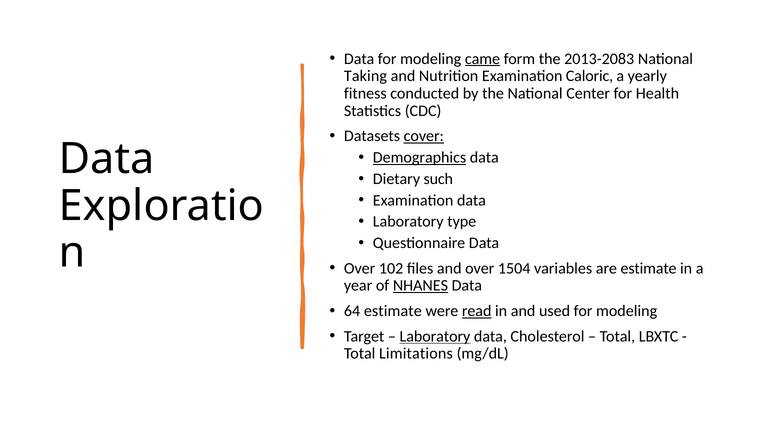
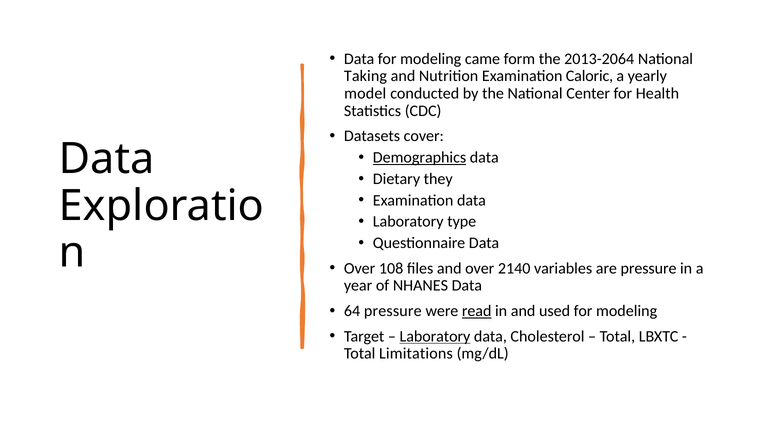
came underline: present -> none (482, 59)
2013-2083: 2013-2083 -> 2013-2064 (599, 59)
fitness: fitness -> model (365, 94)
cover underline: present -> none (424, 136)
such: such -> they (438, 179)
102: 102 -> 108 (391, 268)
1504: 1504 -> 2140 (514, 268)
are estimate: estimate -> pressure (649, 268)
NHANES underline: present -> none (420, 286)
64 estimate: estimate -> pressure (393, 311)
